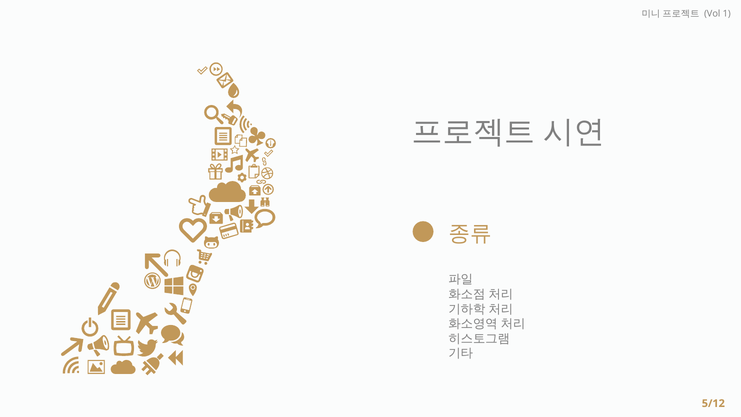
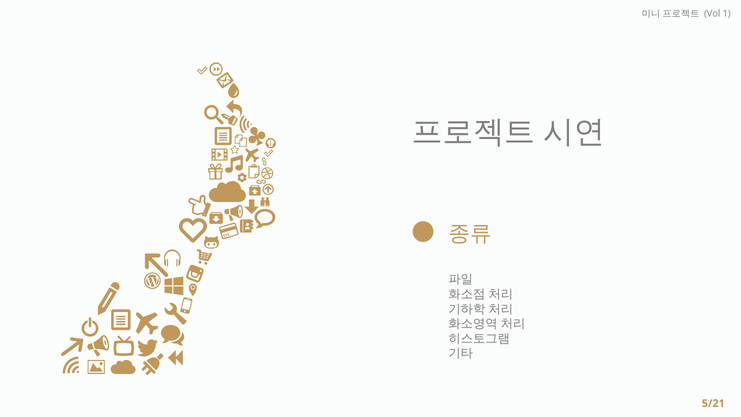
5/12: 5/12 -> 5/21 (713, 403)
